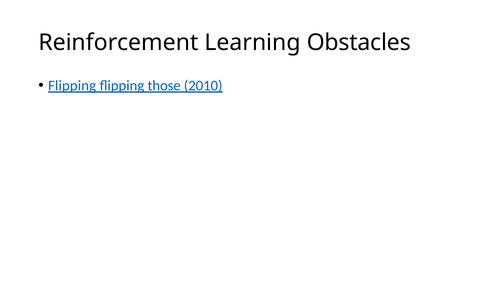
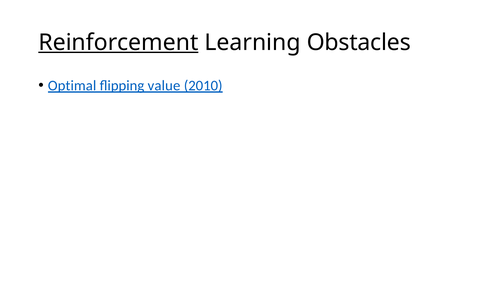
Reinforcement underline: none -> present (118, 42)
Flipping: Flipping -> Optimal (72, 85)
those: those -> value (164, 85)
